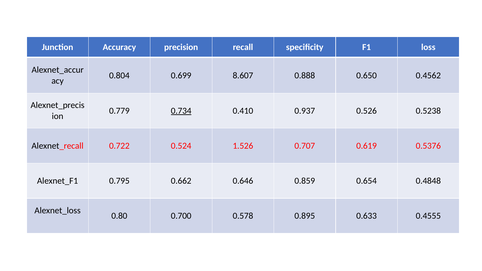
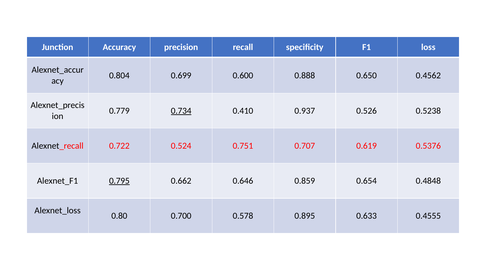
8.607: 8.607 -> 0.600 (243, 75)
1.526: 1.526 -> 0.751 (243, 146)
0.795 underline: none -> present (119, 181)
